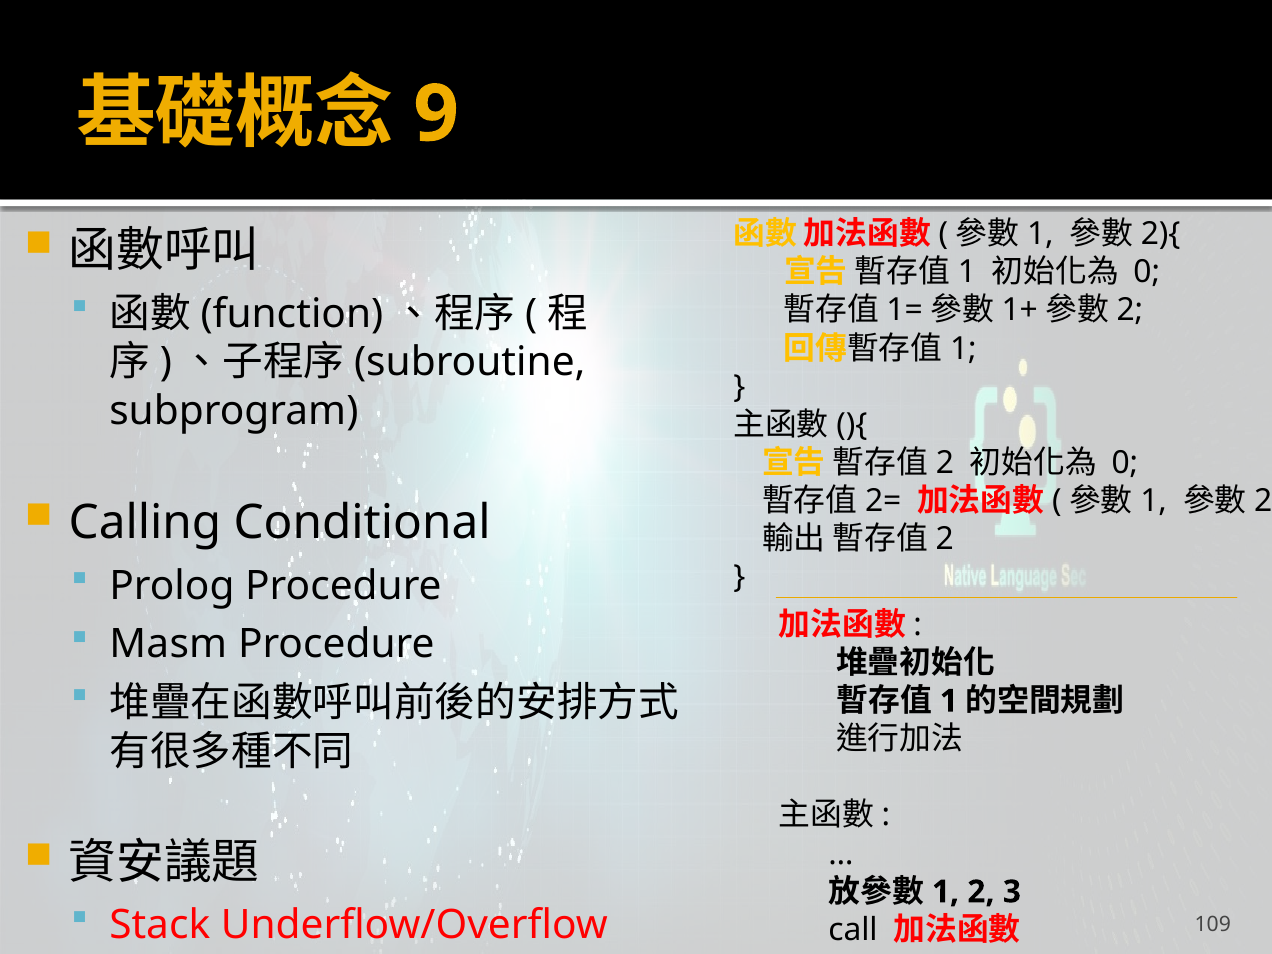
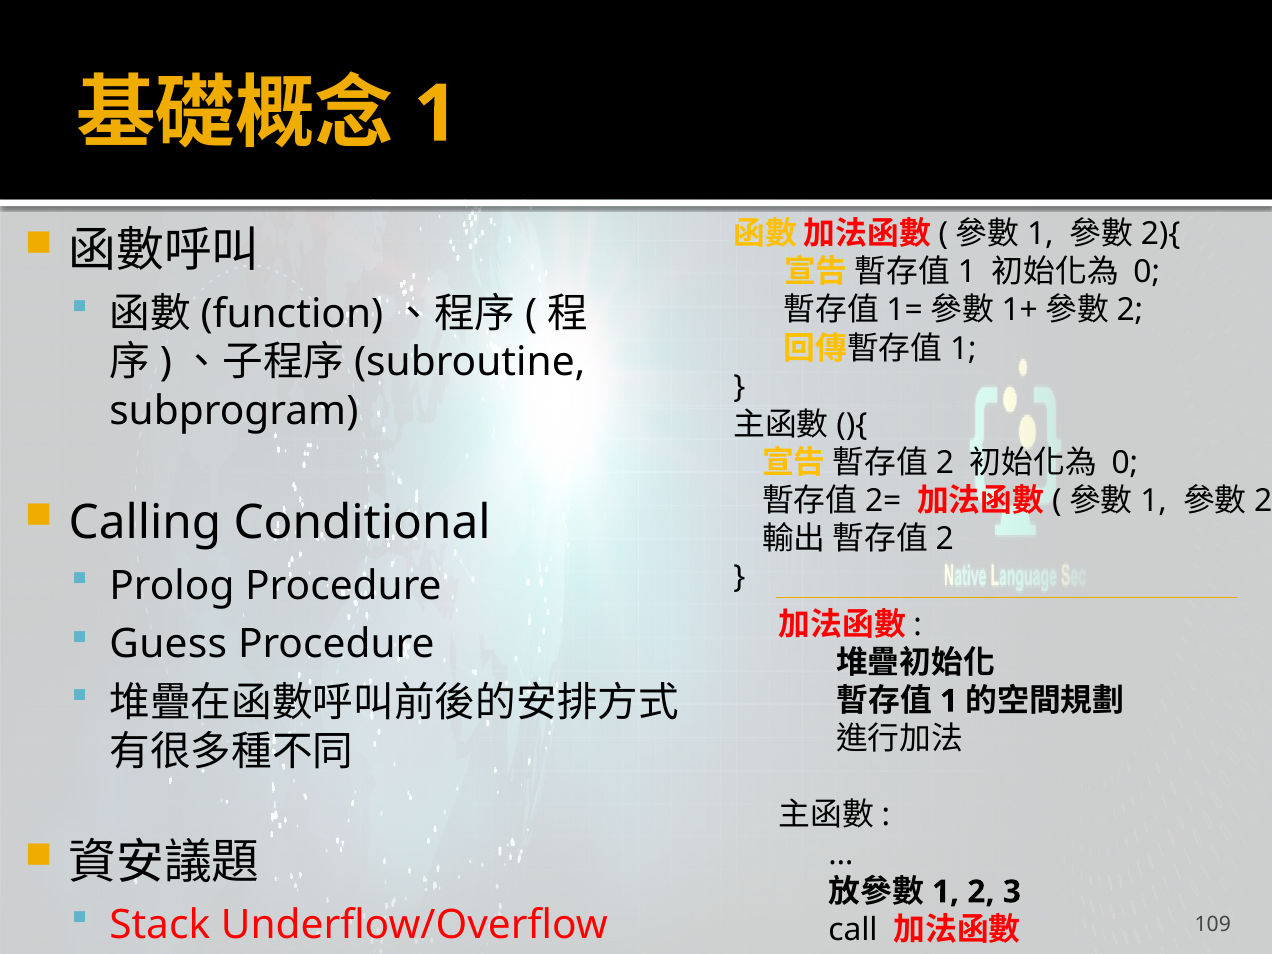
9: 9 -> 1 (436, 114)
Masm: Masm -> Guess (168, 644)
